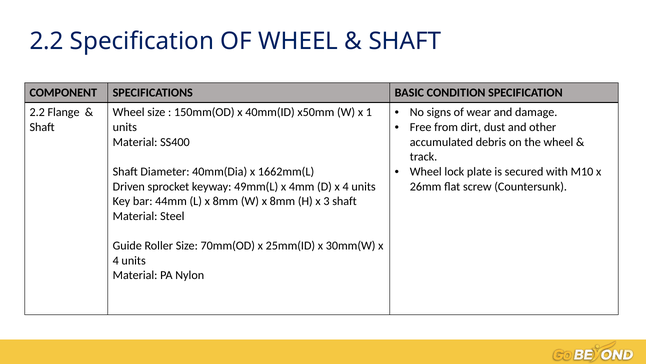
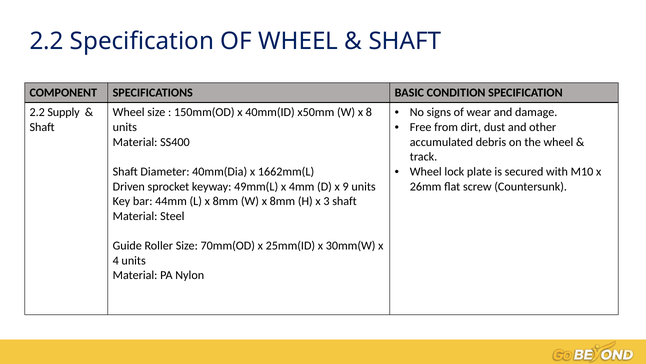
Flange: Flange -> Supply (64, 112)
x 1: 1 -> 8 (369, 112)
D x 4: 4 -> 9 (346, 186)
